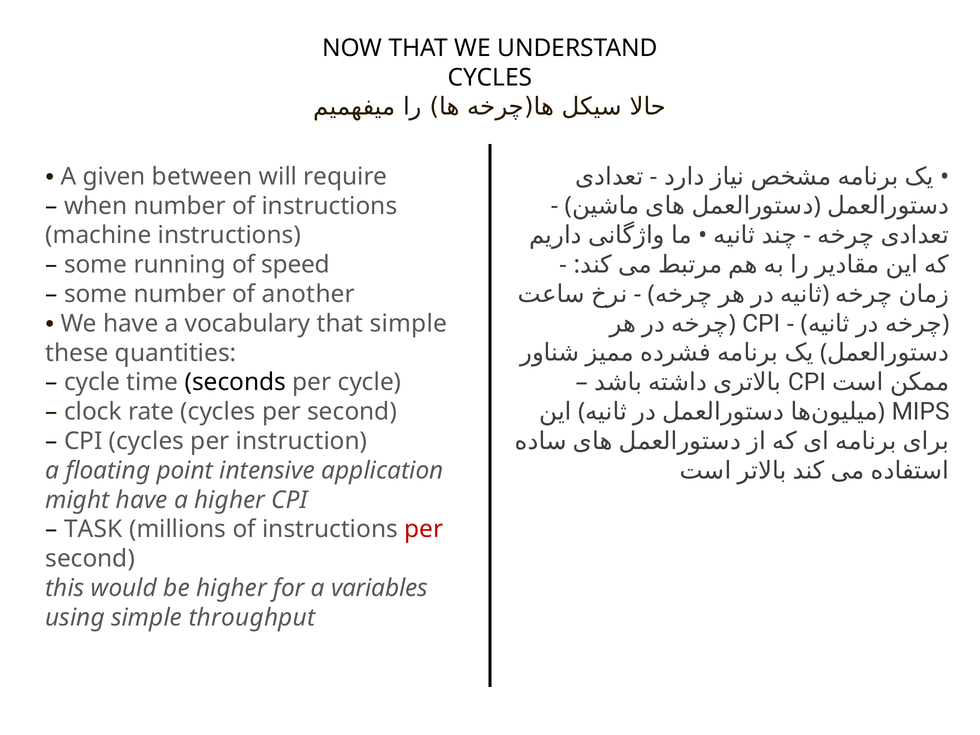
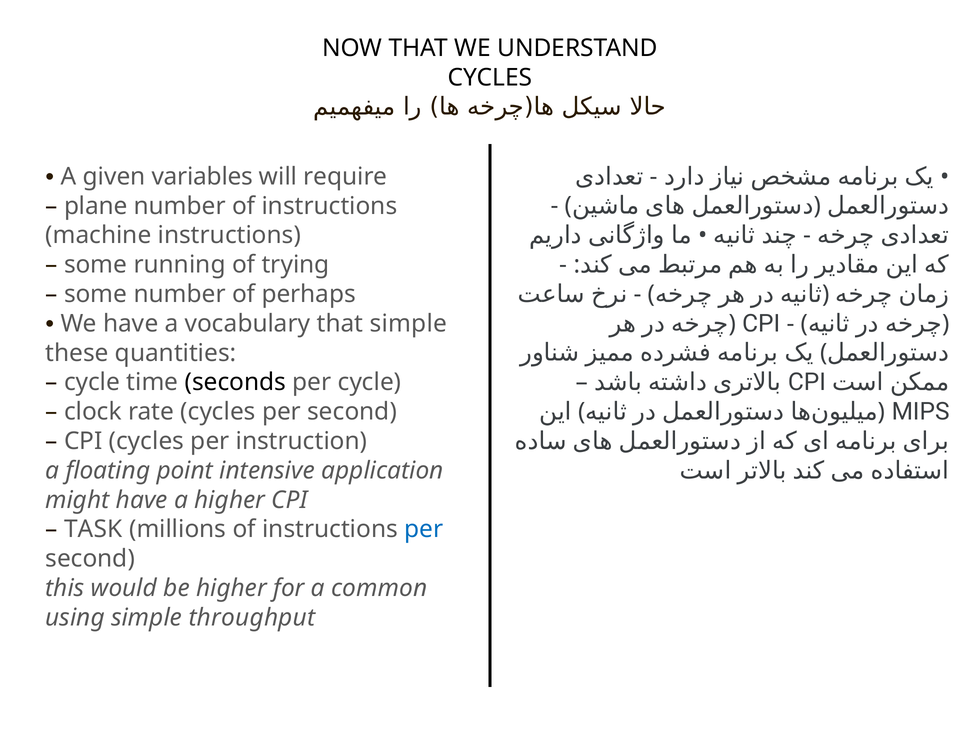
between: between -> variables (202, 177)
when: when -> plane (96, 206)
speed: speed -> trying (296, 265)
another: another -> perhaps (309, 294)
per colour: red -> blue (424, 529)
variables: variables -> common (379, 588)
